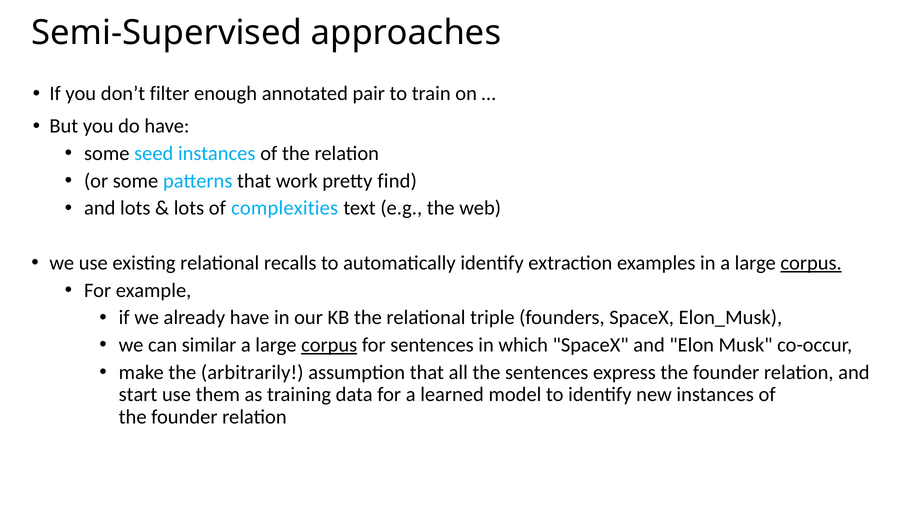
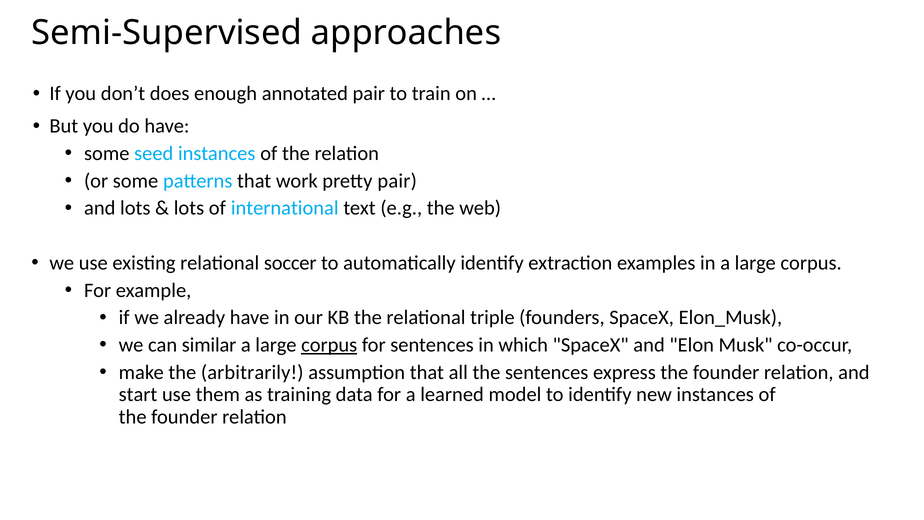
filter: filter -> does (170, 94)
pretty find: find -> pair (397, 181)
complexities: complexities -> international (285, 208)
recalls: recalls -> soccer (290, 263)
corpus underline: present -> none (811, 263)
